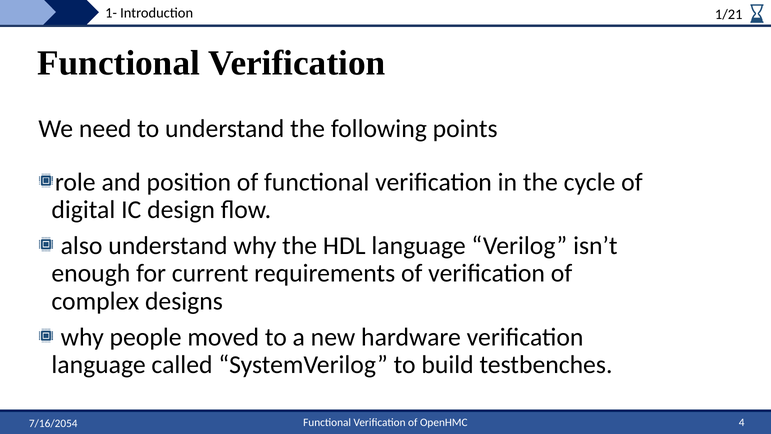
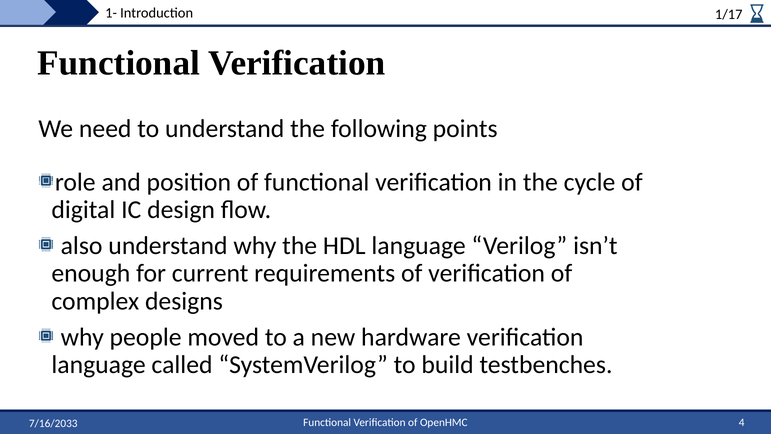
1/21: 1/21 -> 1/17 (729, 14)
7/16/2054: 7/16/2054 -> 7/16/2033 (53, 423)
